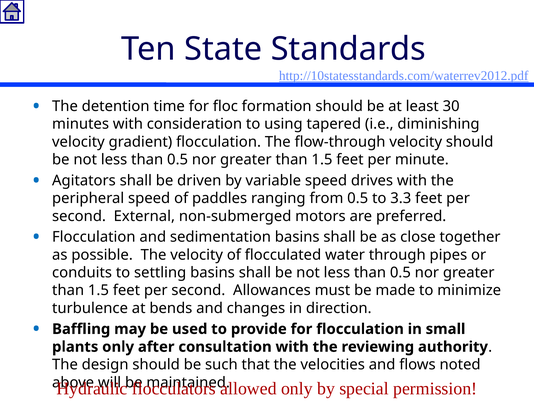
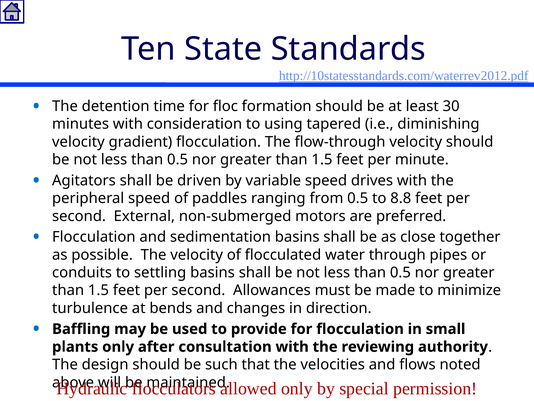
3.3: 3.3 -> 8.8 (401, 198)
